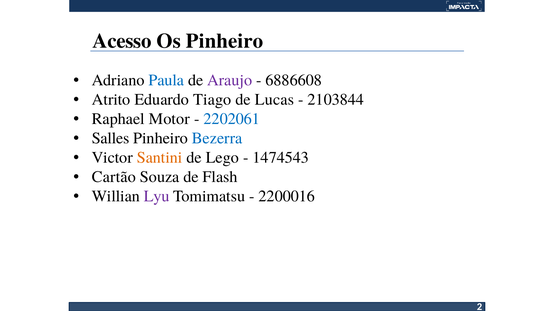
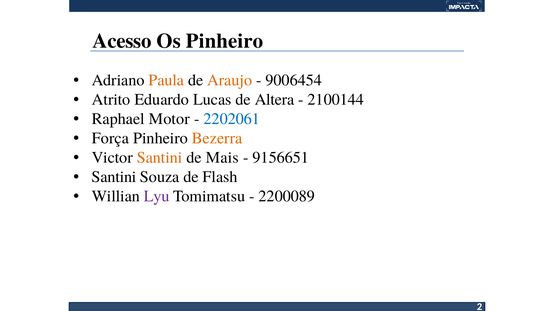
Paula colour: blue -> orange (166, 80)
Araujo colour: purple -> orange (230, 80)
6886608: 6886608 -> 9006454 (294, 80)
Tiago: Tiago -> Lucas (212, 100)
Lucas: Lucas -> Altera (275, 100)
2103844: 2103844 -> 2100144 (336, 100)
Salles: Salles -> Força (110, 138)
Bezerra colour: blue -> orange (217, 138)
Lego: Lego -> Mais (222, 158)
1474543: 1474543 -> 9156651 (281, 158)
Cartão: Cartão -> Santini (114, 177)
2200016: 2200016 -> 2200089 (287, 197)
